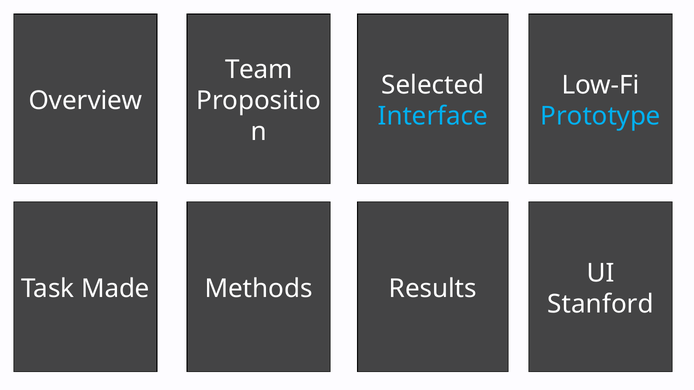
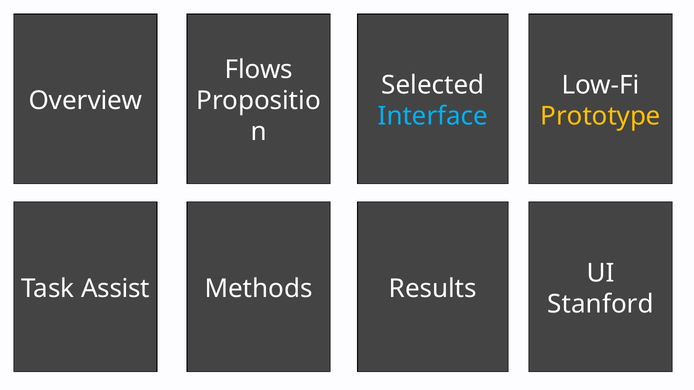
Team: Team -> Flows (259, 70)
Prototype colour: light blue -> yellow (601, 116)
Made: Made -> Assist (115, 289)
